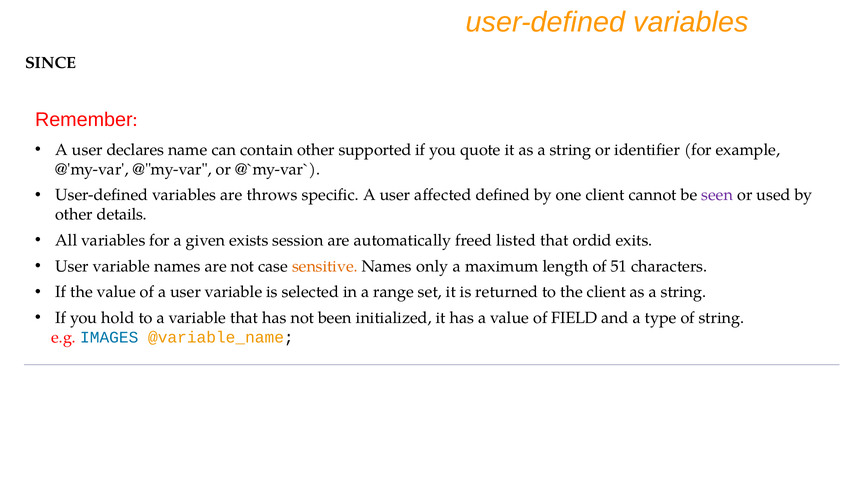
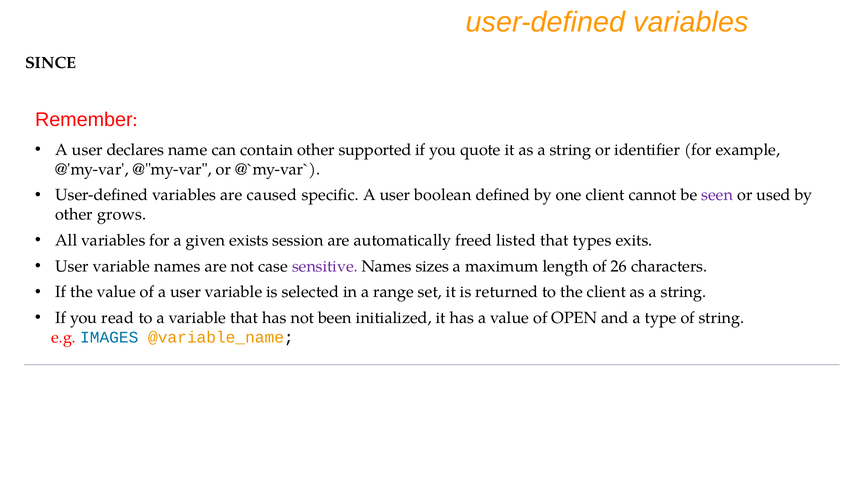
throws: throws -> caused (272, 195)
affected: affected -> boolean (443, 195)
details: details -> grows (122, 215)
ordid: ordid -> types (592, 241)
sensitive colour: orange -> purple (325, 266)
only: only -> sizes (432, 266)
51: 51 -> 26 (619, 266)
hold: hold -> read (118, 318)
FIELD: FIELD -> OPEN (574, 318)
